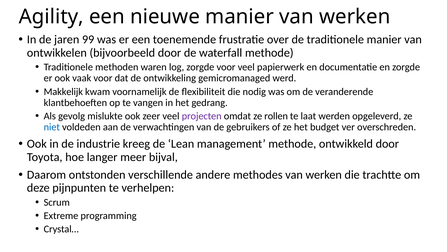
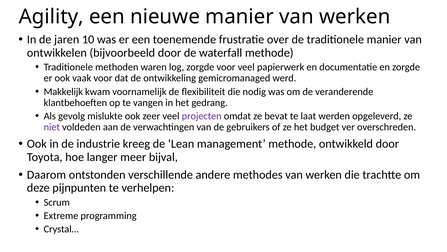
99: 99 -> 10 (88, 40)
rollen: rollen -> bevat (276, 116)
niet colour: blue -> purple (52, 127)
